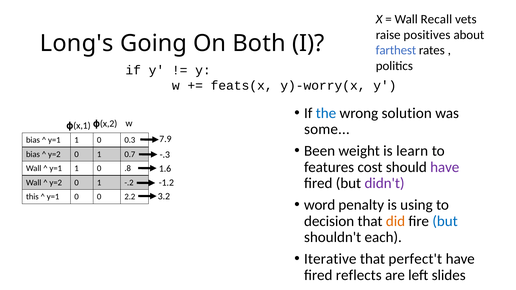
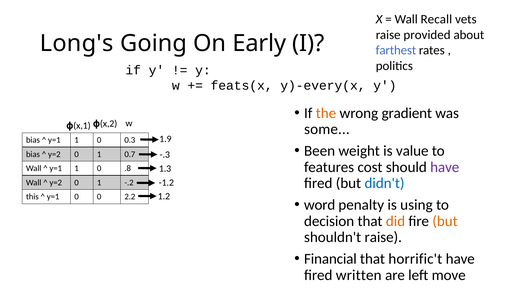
positives: positives -> provided (427, 35)
Both: Both -> Early (259, 43)
y)-worry(x: y)-worry(x -> y)-every(x (323, 86)
the colour: blue -> orange (326, 113)
solution: solution -> gradient (407, 113)
7.9: 7.9 -> 1.9 (165, 139)
learn: learn -> value (412, 151)
1.6: 1.6 -> 1.3 (165, 169)
didn't colour: purple -> blue (385, 183)
3.2: 3.2 -> 1.2 (164, 196)
but colour: blue -> orange (445, 221)
shouldn't each: each -> raise (383, 238)
Iterative: Iterative -> Financial (330, 259)
perfect't: perfect't -> horrific't (415, 259)
reflects: reflects -> written (359, 275)
slides: slides -> move (449, 275)
